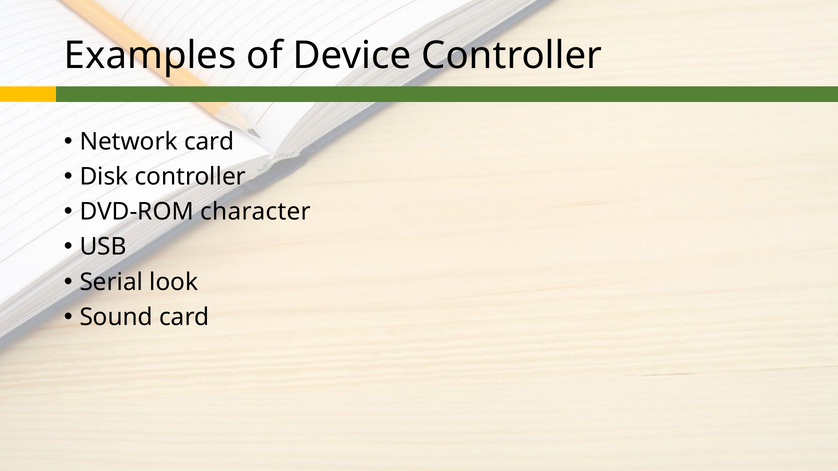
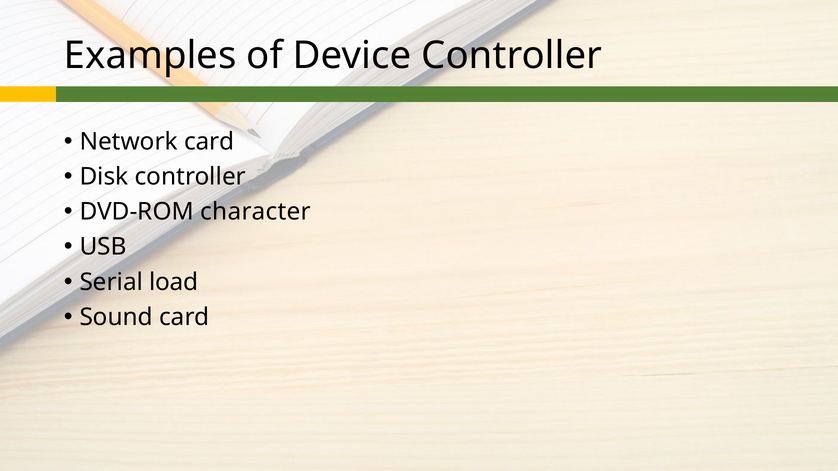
look: look -> load (174, 282)
